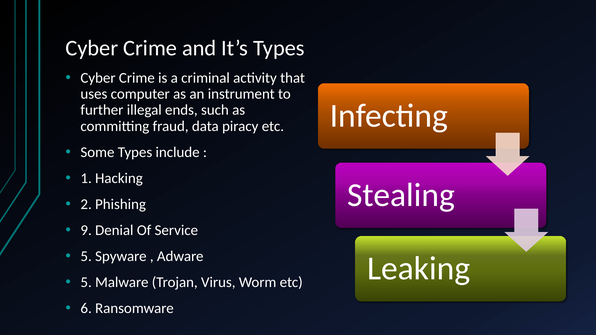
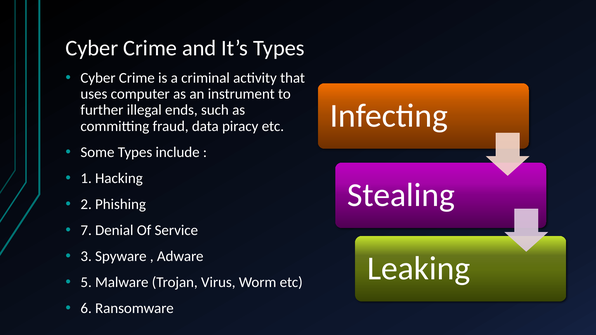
9: 9 -> 7 (86, 230)
5: 5 -> 3 (86, 256)
